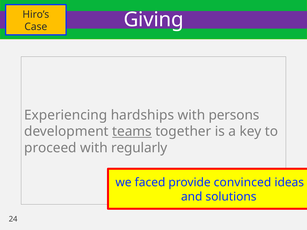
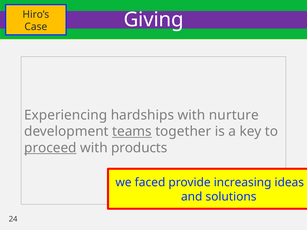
persons: persons -> nurture (234, 115)
proceed underline: none -> present (50, 148)
regularly: regularly -> products (139, 148)
convinced: convinced -> increasing (243, 183)
